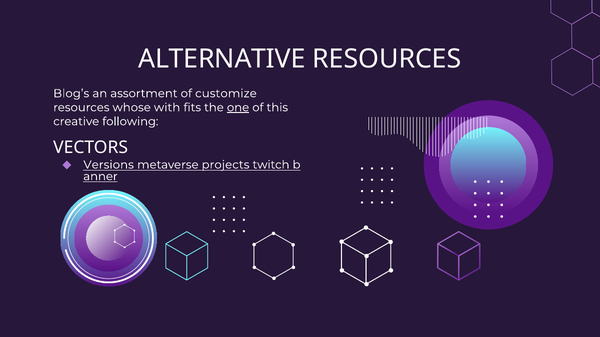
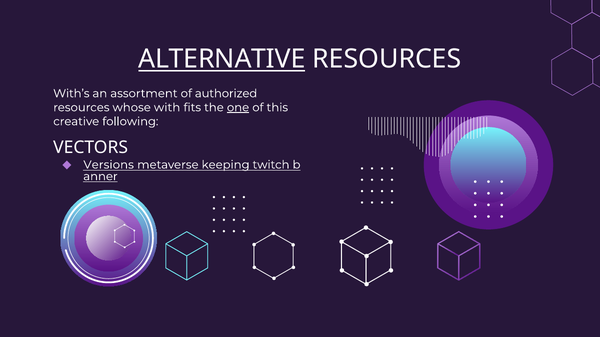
ALTERNATIVE underline: none -> present (222, 59)
Blog’s: Blog’s -> With’s (71, 94)
customize: customize -> authorized (226, 94)
projects: projects -> keeping (226, 165)
